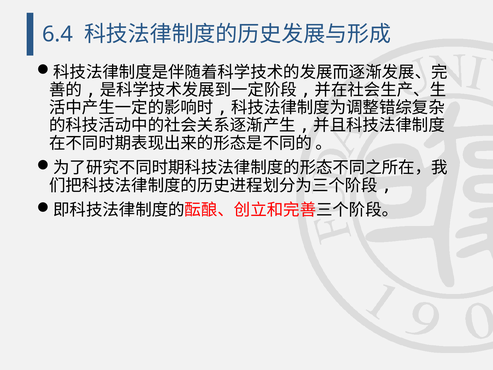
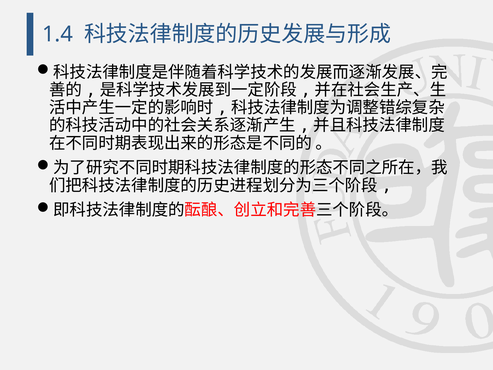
6.4: 6.4 -> 1.4 (58, 34)
